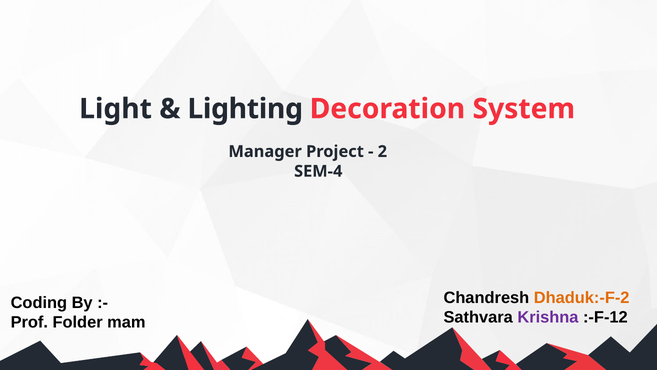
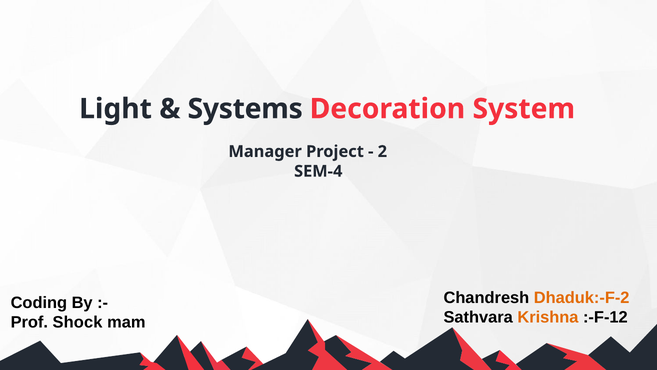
Lighting: Lighting -> Systems (245, 109)
Krishna colour: purple -> orange (548, 317)
Folder: Folder -> Shock (78, 322)
